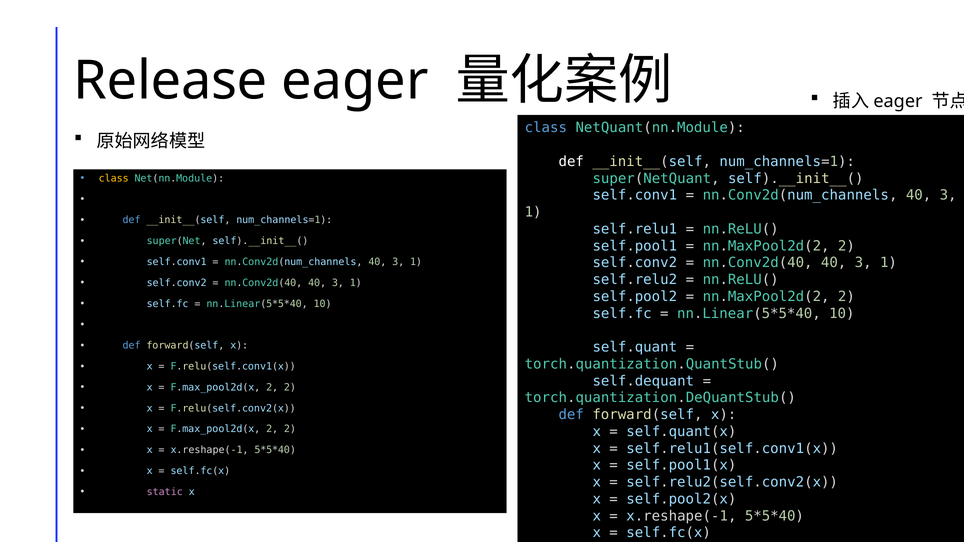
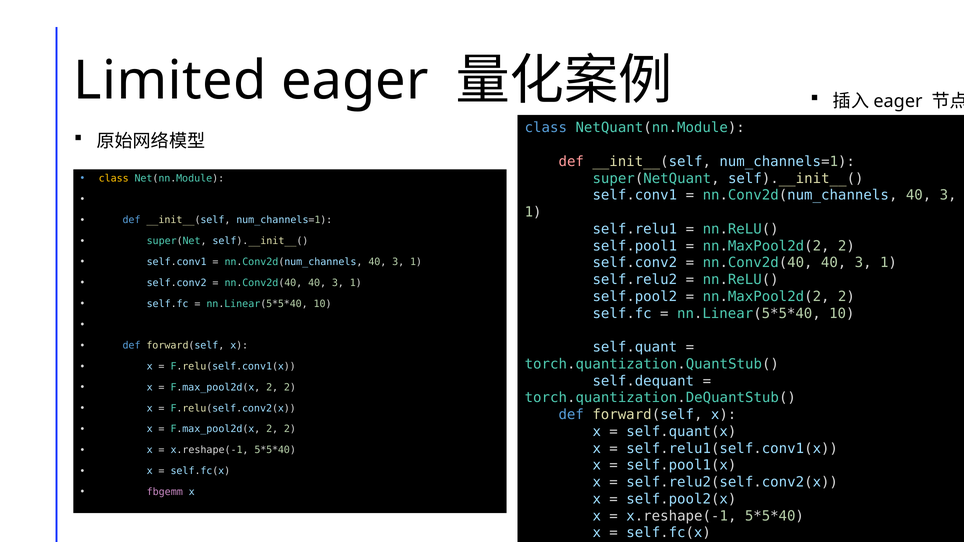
Release: Release -> Limited (170, 81)
def colour: white -> pink (571, 162)
static: static -> fbgemm (165, 492)
